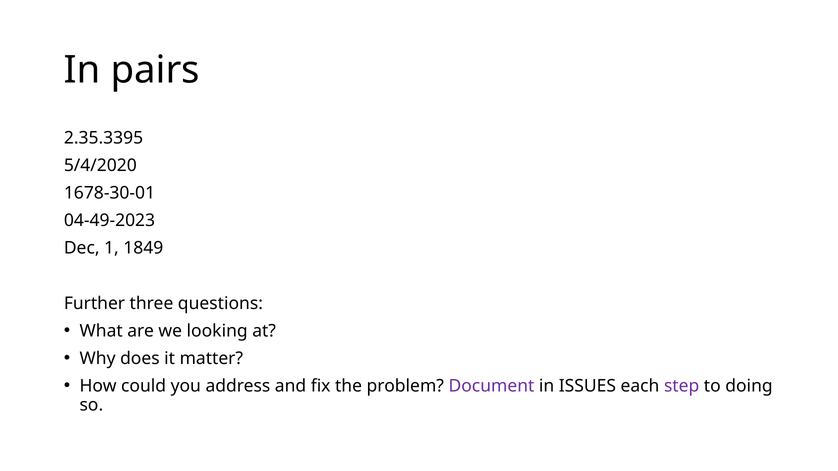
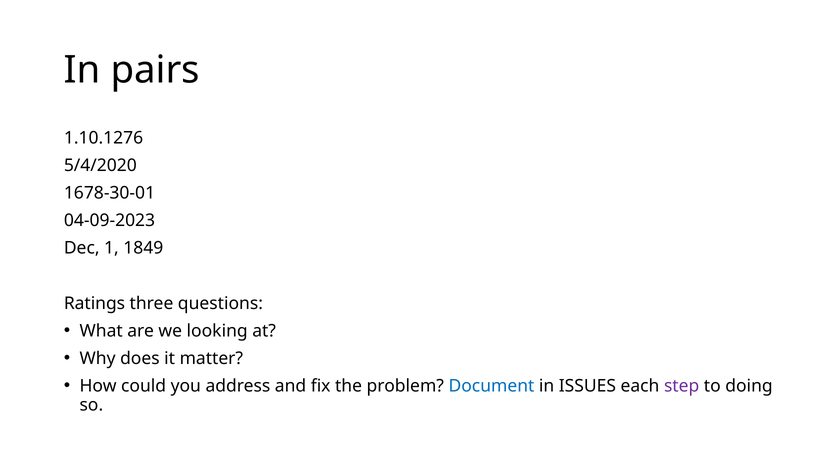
2.35.3395: 2.35.3395 -> 1.10.1276 (104, 138)
04-49-2023: 04-49-2023 -> 04-09-2023 (110, 221)
Further: Further -> Ratings (94, 303)
Document colour: purple -> blue (491, 386)
